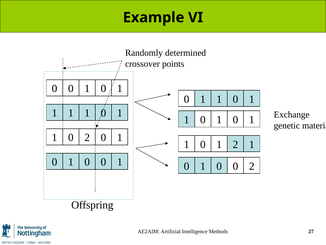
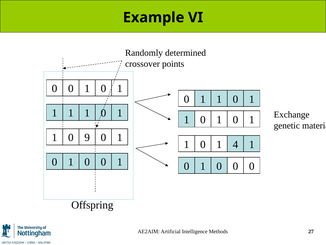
1 0 2: 2 -> 9 (87, 137)
1 2: 2 -> 4 (235, 144)
0 0 2: 2 -> 0 (252, 166)
